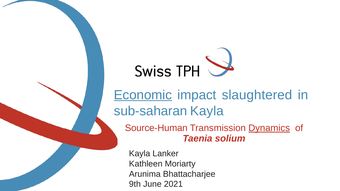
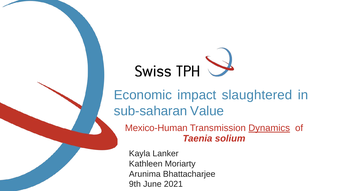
Economic underline: present -> none (143, 95)
sub-saharan Kayla: Kayla -> Value (207, 111)
Source-Human: Source-Human -> Mexico-Human (156, 128)
